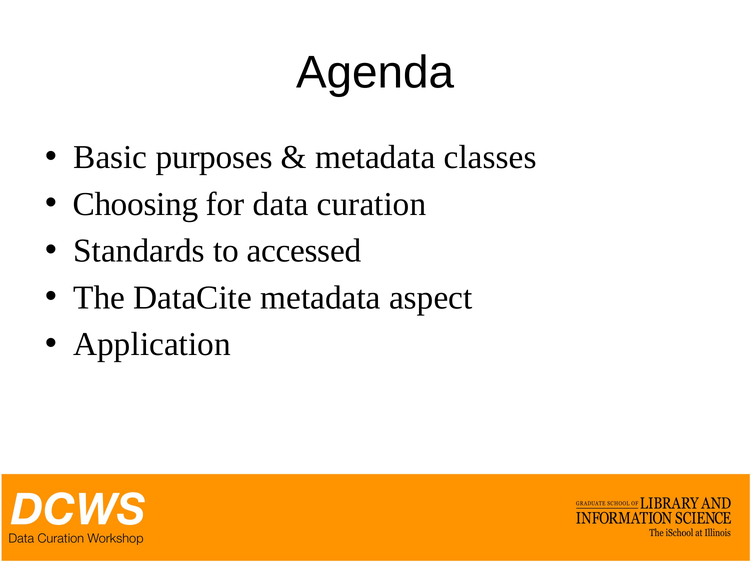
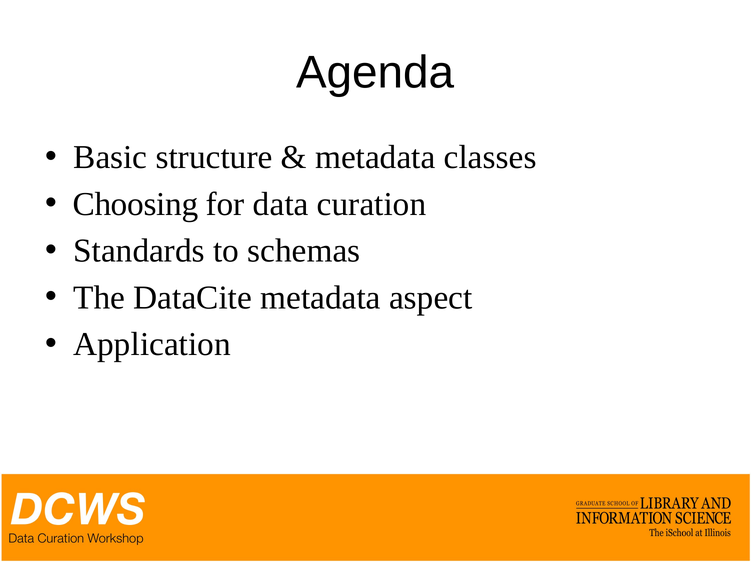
purposes: purposes -> structure (214, 158)
accessed: accessed -> schemas (304, 251)
